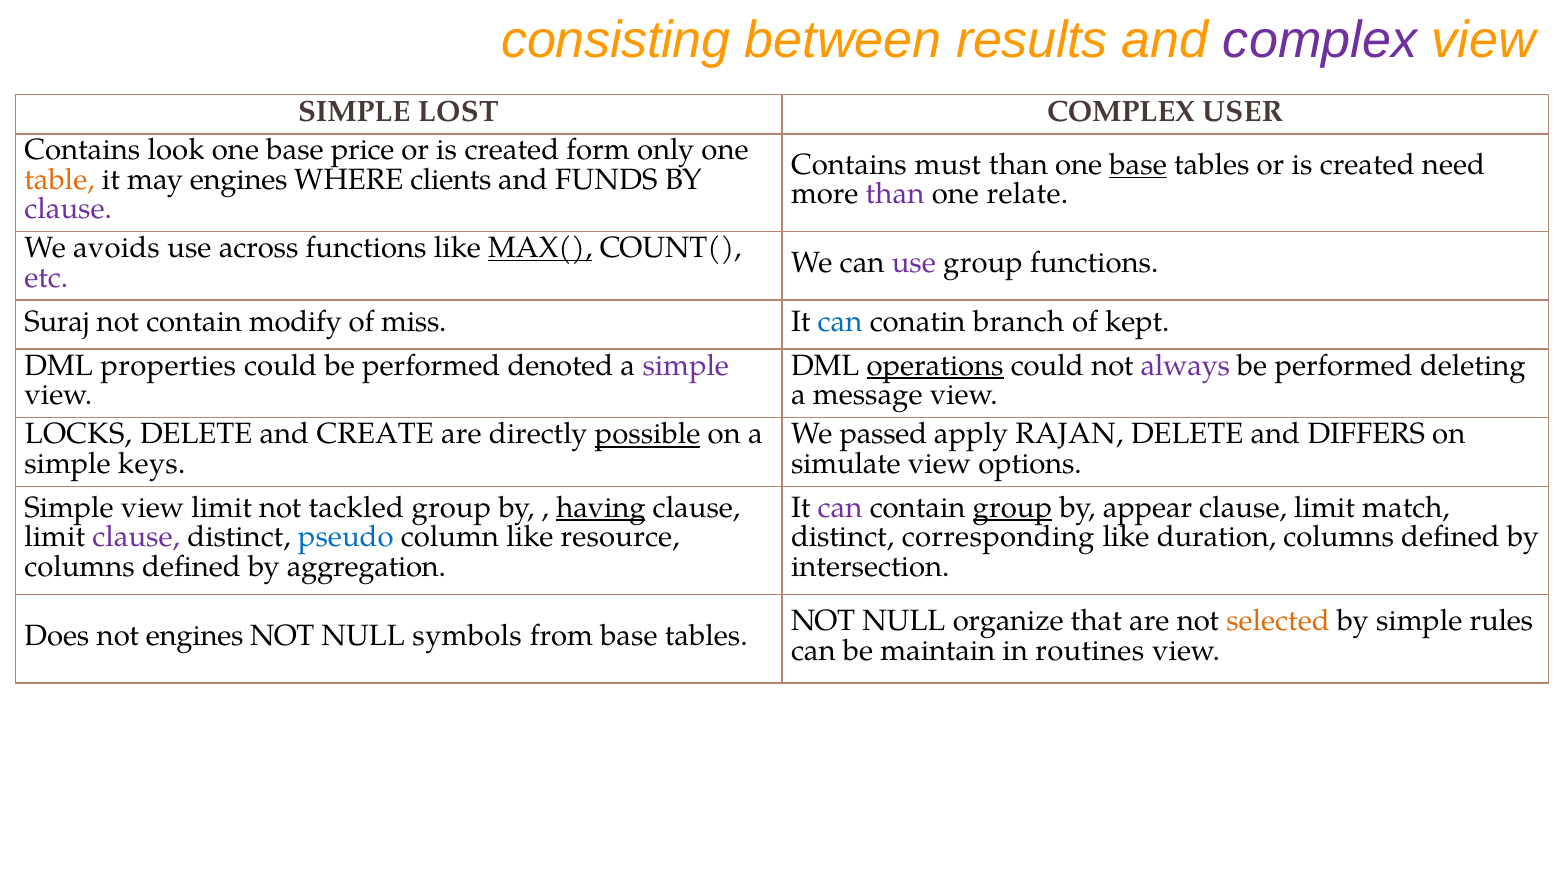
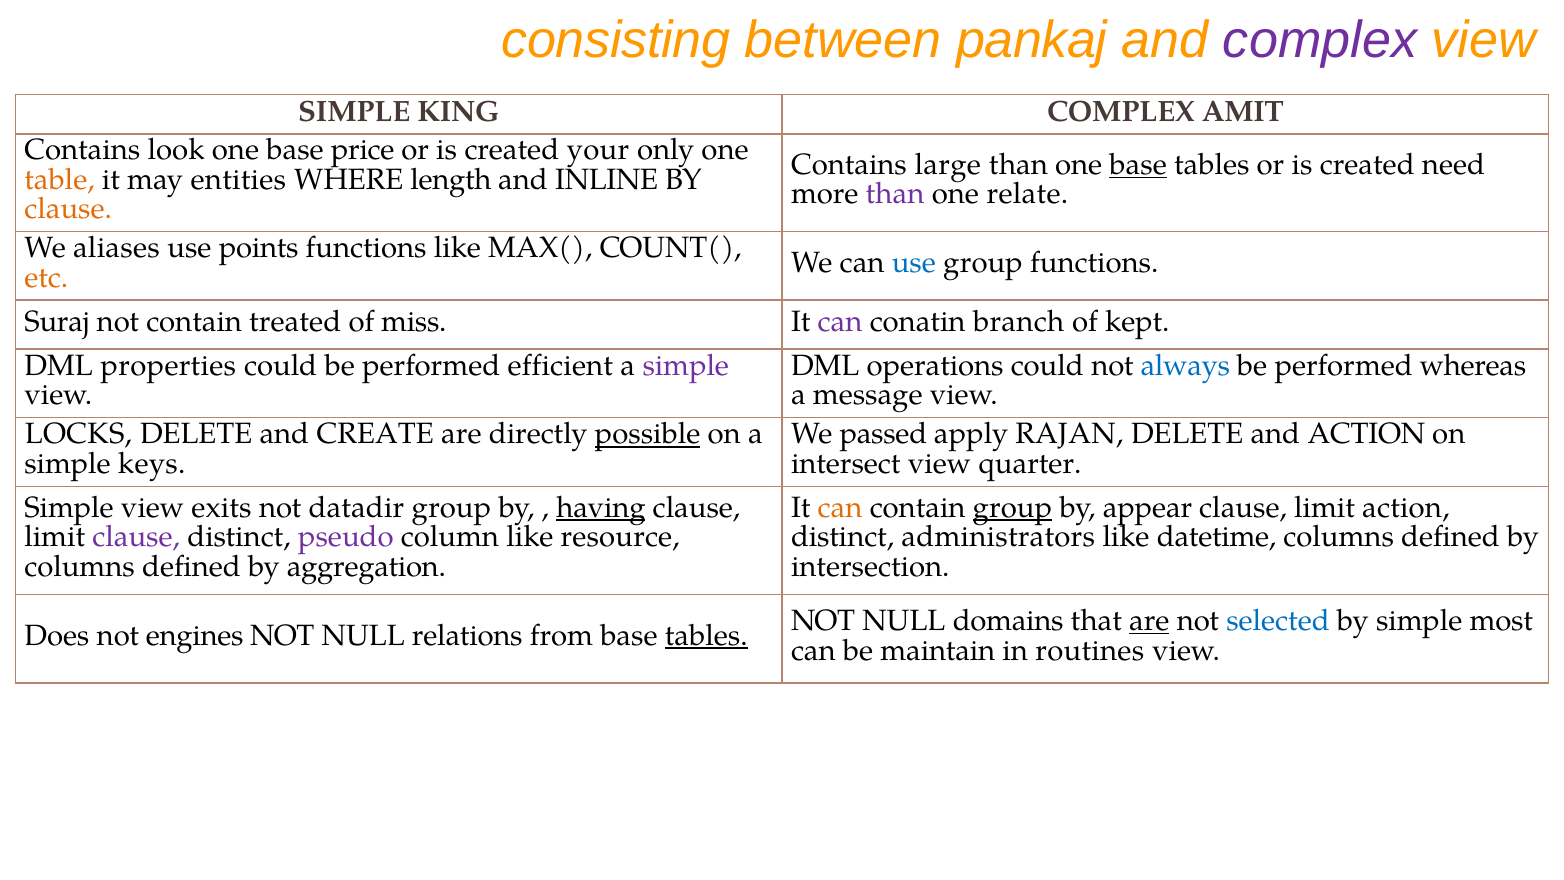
results: results -> pankaj (1032, 41)
LOST: LOST -> KING (459, 111)
USER: USER -> AMIT (1243, 111)
form: form -> your (598, 150)
must: must -> large (948, 165)
may engines: engines -> entities (238, 179)
clients: clients -> length (451, 179)
FUNDS: FUNDS -> INLINE (607, 179)
clause colour: purple -> orange (68, 209)
avoids: avoids -> aliases (116, 248)
across: across -> points (259, 248)
MAX( underline: present -> none (540, 248)
use colour: purple -> blue (914, 263)
etc colour: purple -> orange (46, 277)
modify: modify -> treated (295, 321)
can colour: blue -> purple (840, 321)
denoted: denoted -> efficient (560, 365)
operations underline: present -> none (935, 365)
always colour: purple -> blue (1185, 365)
deleting: deleting -> whereas (1473, 365)
and DIFFERS: DIFFERS -> ACTION (1366, 434)
simulate: simulate -> intersect (846, 463)
options: options -> quarter (1030, 463)
view limit: limit -> exits (222, 508)
tackled: tackled -> datadir (356, 508)
can colour: purple -> orange (840, 508)
limit match: match -> action (1406, 508)
pseudo colour: blue -> purple (346, 537)
corresponding: corresponding -> administrators (998, 537)
duration: duration -> datetime (1217, 537)
organize: organize -> domains (1008, 621)
are underline: none -> present (1149, 621)
selected colour: orange -> blue (1278, 621)
rules: rules -> most (1501, 621)
symbols: symbols -> relations (467, 635)
tables underline: none -> present (706, 635)
